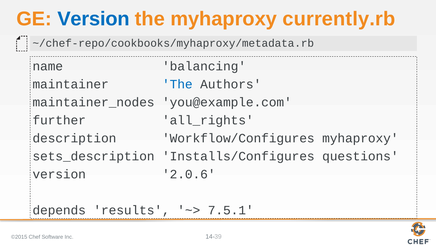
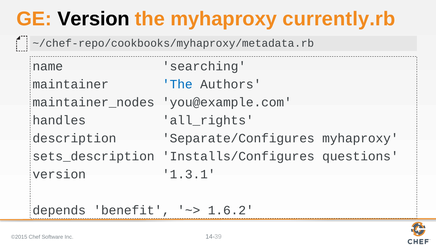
Version colour: blue -> black (93, 19)
balancing: balancing -> searching (204, 66)
further: further -> handles (59, 120)
Workflow/Configures: Workflow/Configures -> Separate/Configures (238, 138)
2.0.6: 2.0.6 -> 1.3.1 (189, 174)
results: results -> benefit (132, 210)
7.5.1: 7.5.1 -> 1.6.2 (231, 210)
